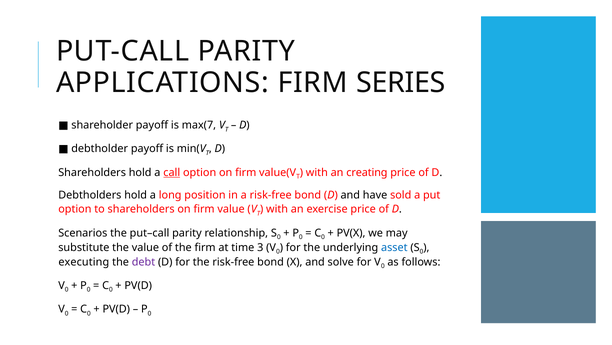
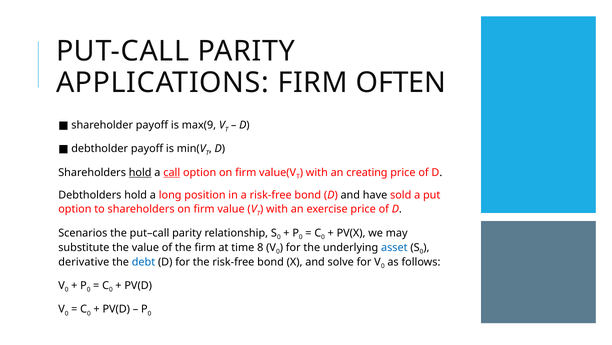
SERIES: SERIES -> OFTEN (401, 83)
max(7: max(7 -> max(9 (199, 125)
hold underline: none -> present (140, 172)
3: 3 -> 8 (260, 247)
executing: executing -> derivative (84, 262)
debt colour: purple -> blue (144, 262)
